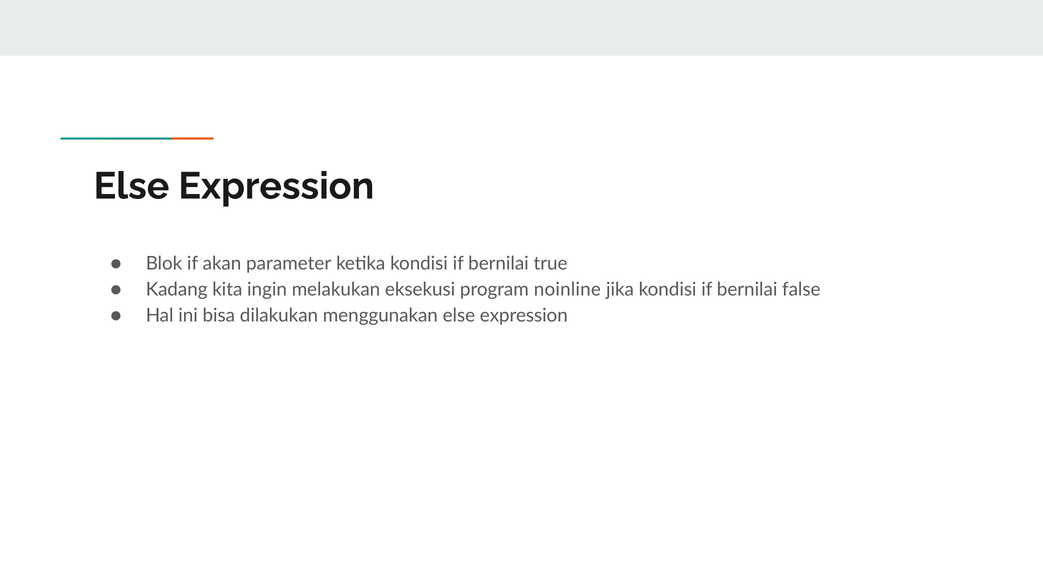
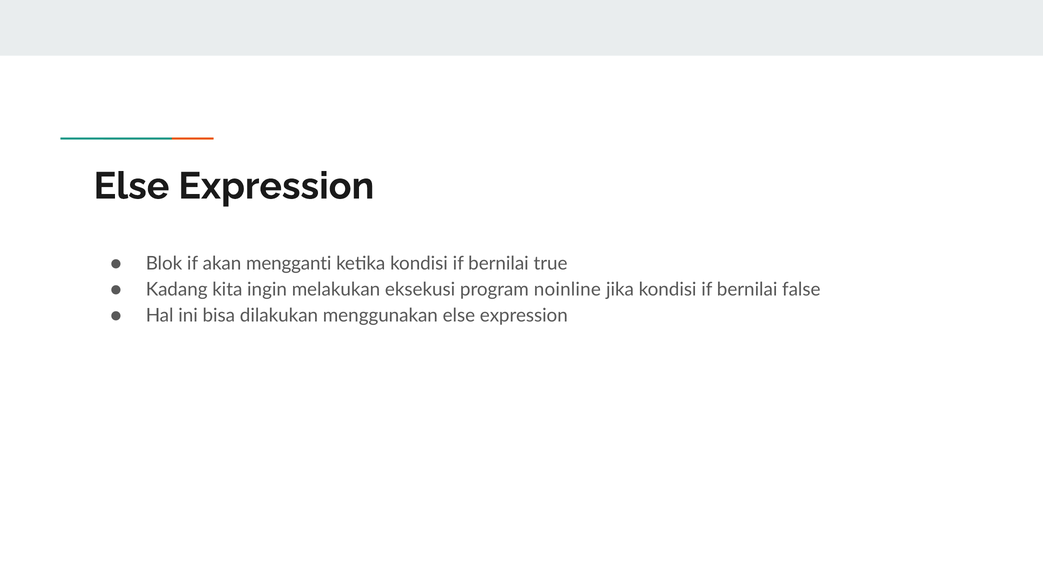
parameter: parameter -> mengganti (289, 264)
